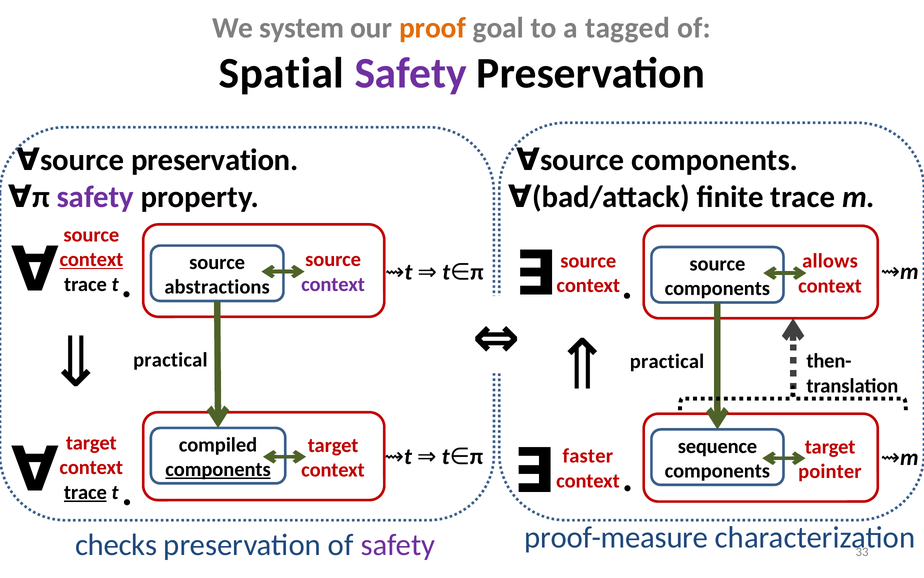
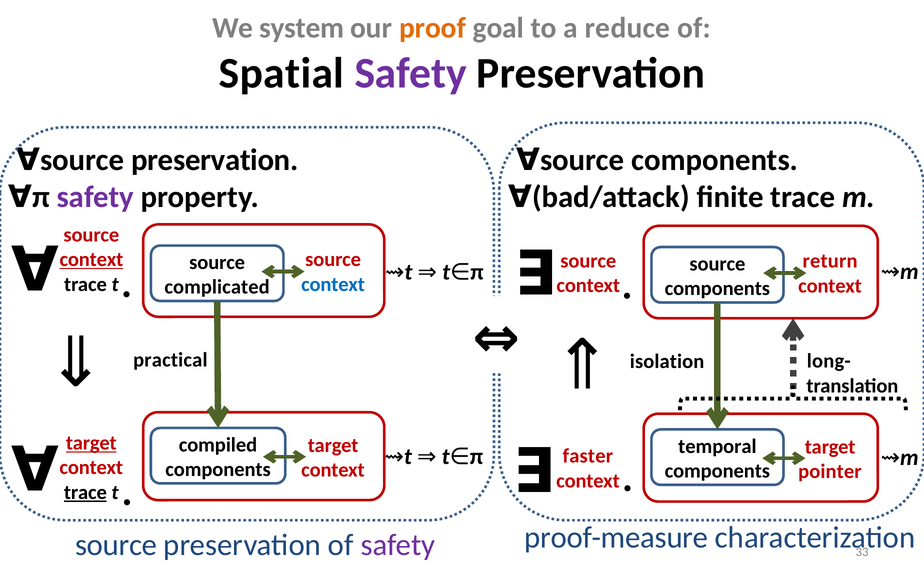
tagged: tagged -> reduce (628, 28)
allows: allows -> return (830, 261)
context colour: purple -> blue (333, 284)
abstractions: abstractions -> complicated (217, 287)
then-: then- -> long- (829, 361)
practical: practical -> isolation (667, 361)
target underline: none -> present (91, 443)
sequence: sequence -> temporal (717, 446)
components underline: present -> none (218, 469)
checks: checks -> source (116, 544)
